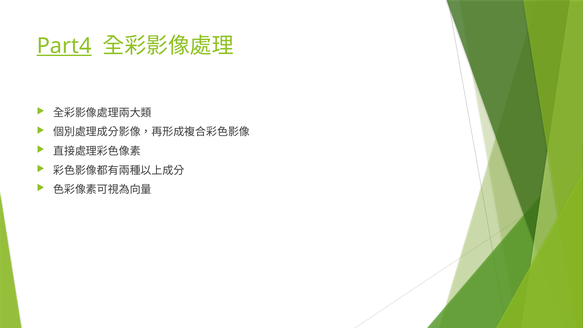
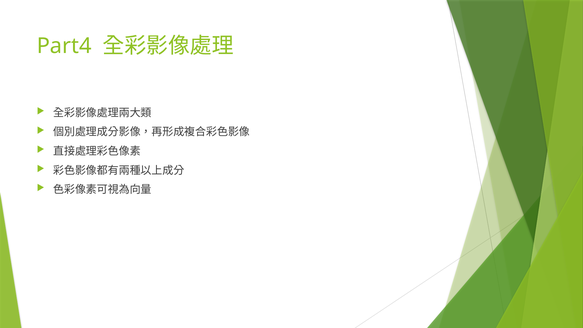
Part4 underline: present -> none (64, 46)
